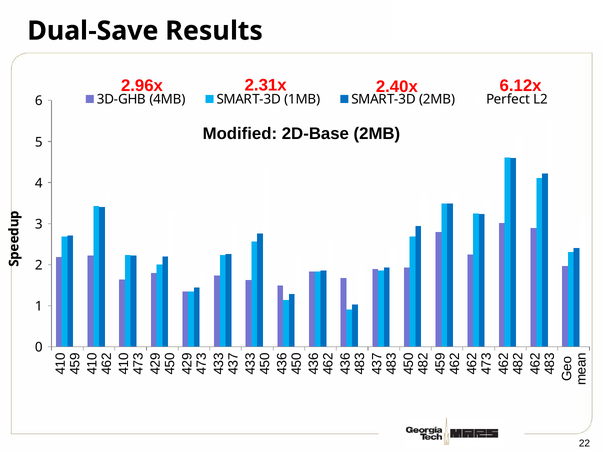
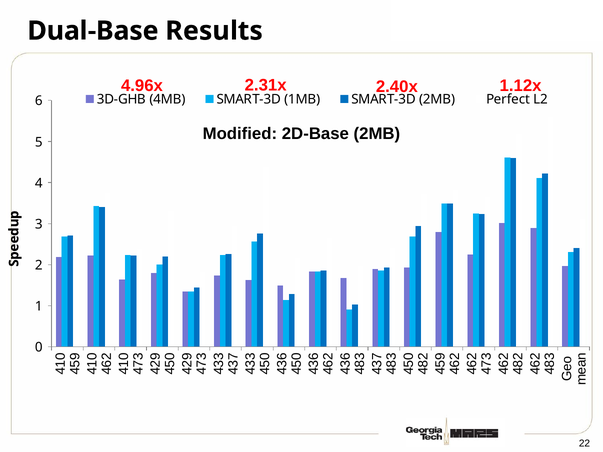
Dual-Save: Dual-Save -> Dual-Base (93, 31)
2.96x: 2.96x -> 4.96x (142, 86)
6.12x: 6.12x -> 1.12x (521, 86)
